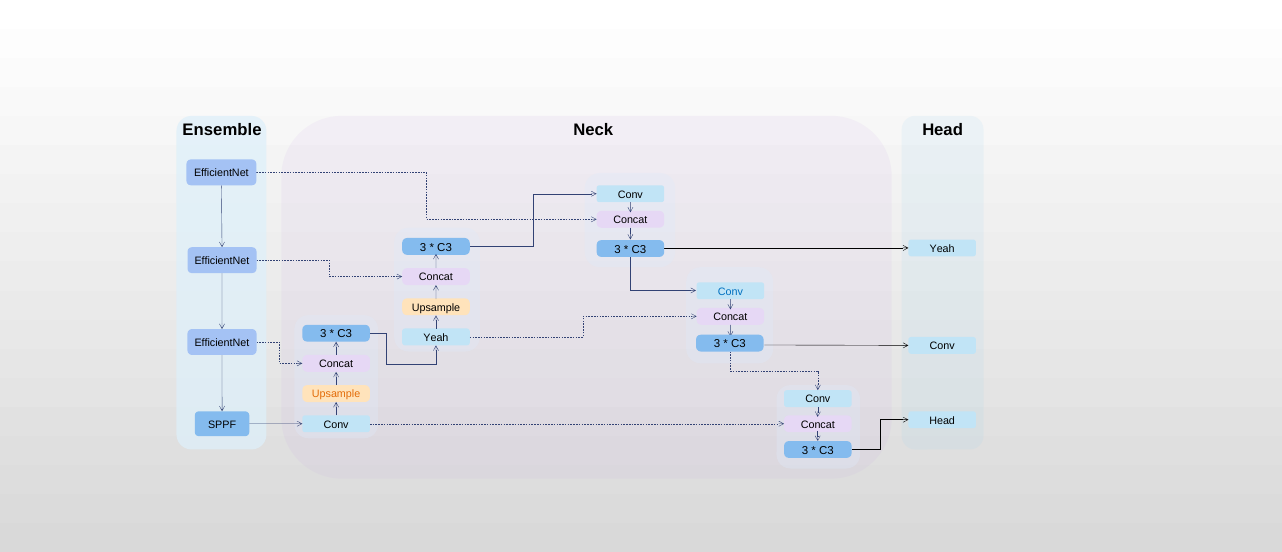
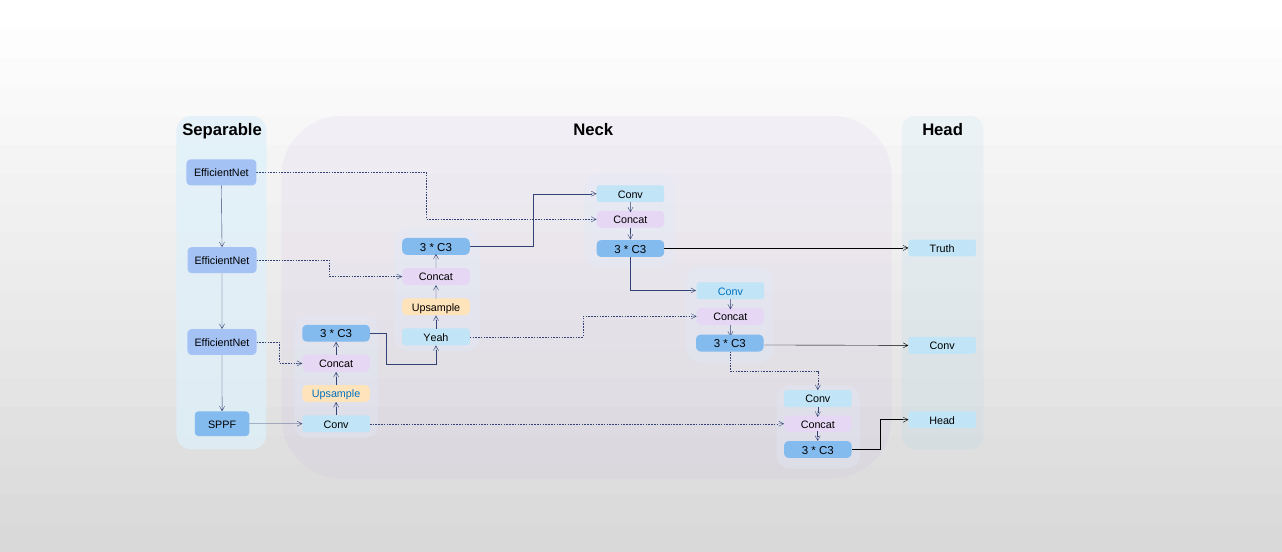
Ensemble: Ensemble -> Separable (222, 130)
Yeah: Yeah -> Truth (942, 249)
Upsample colour: orange -> blue (336, 395)
